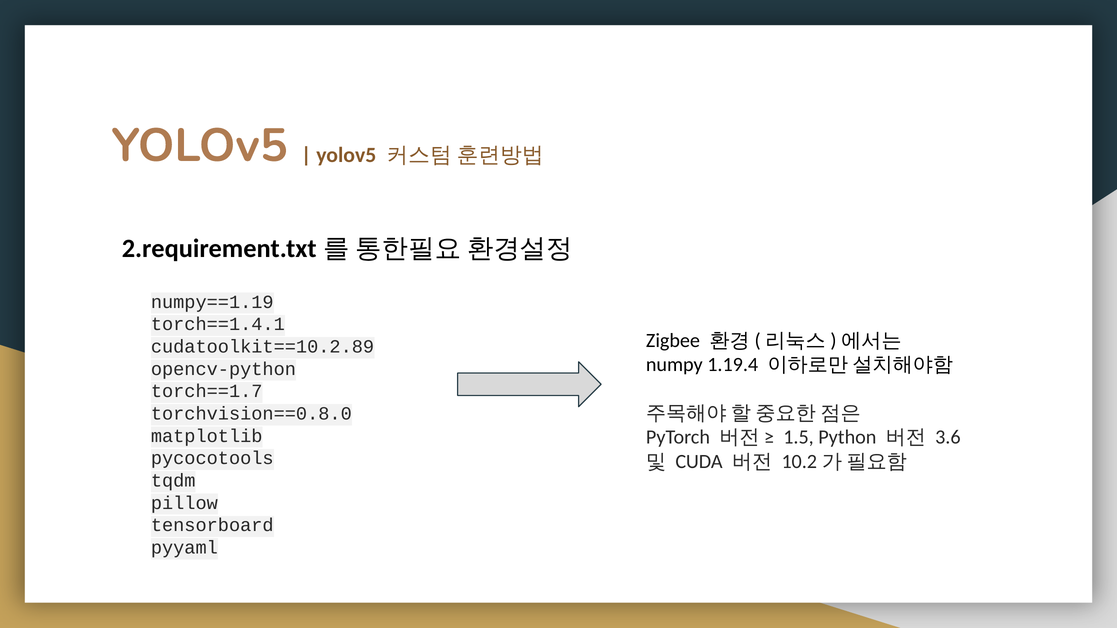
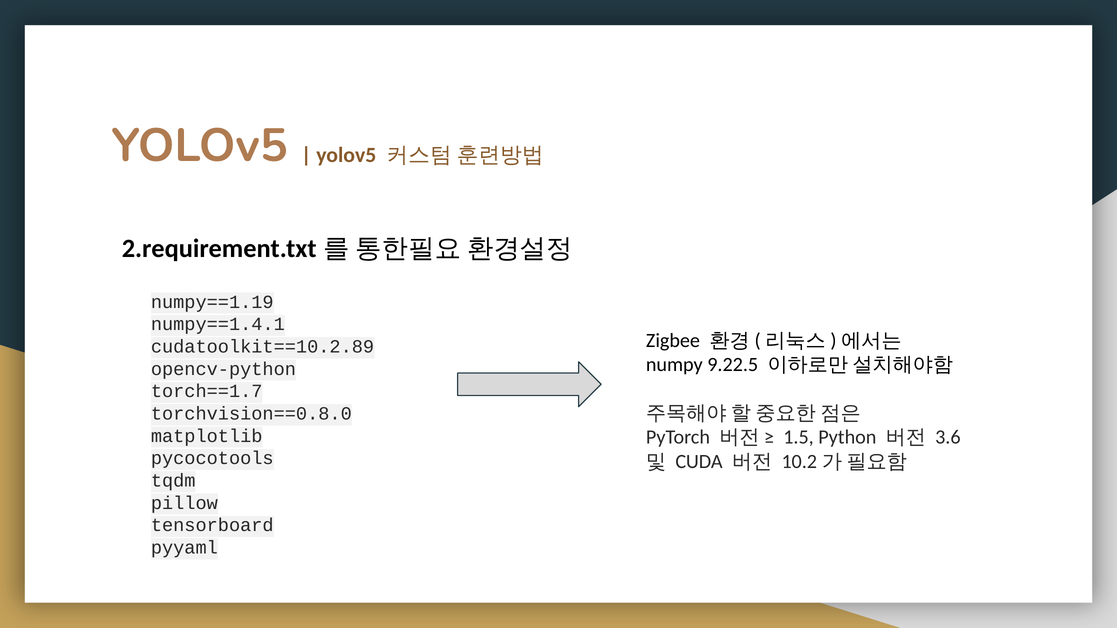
torch==1.4.1: torch==1.4.1 -> numpy==1.4.1 (218, 324)
1.19.4: 1.19.4 -> 9.22.5 (733, 365)
